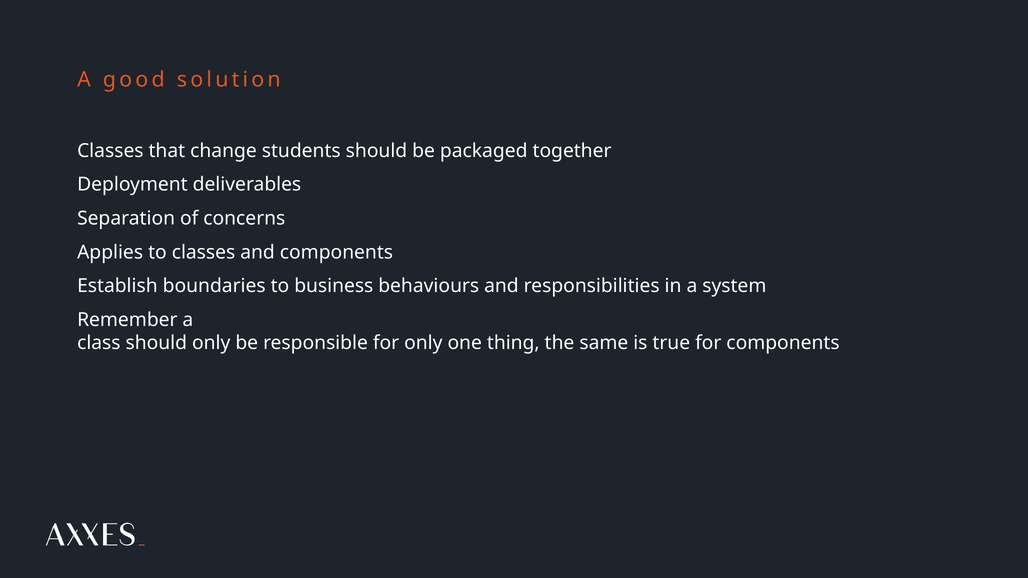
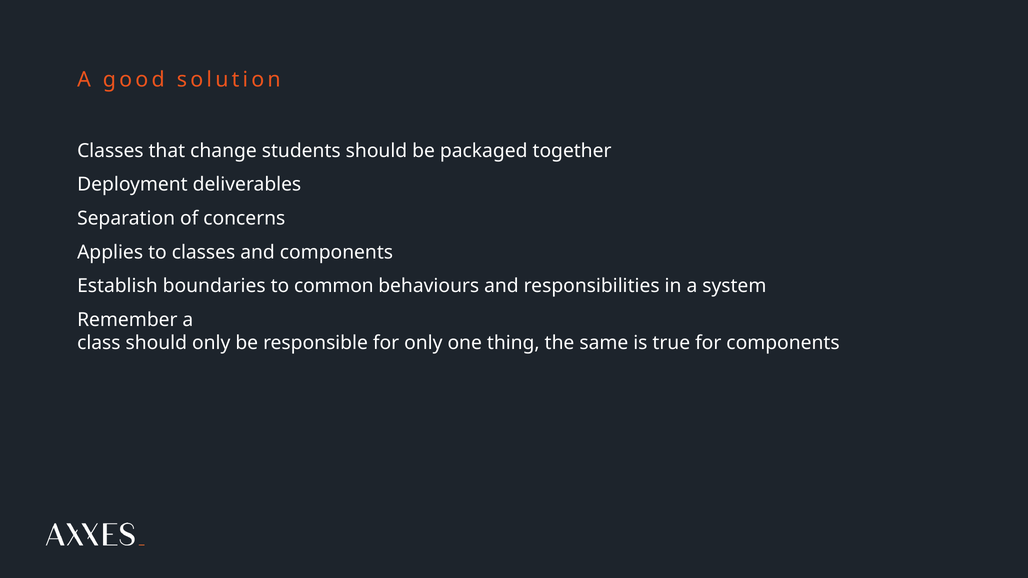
business: business -> common (334, 286)
